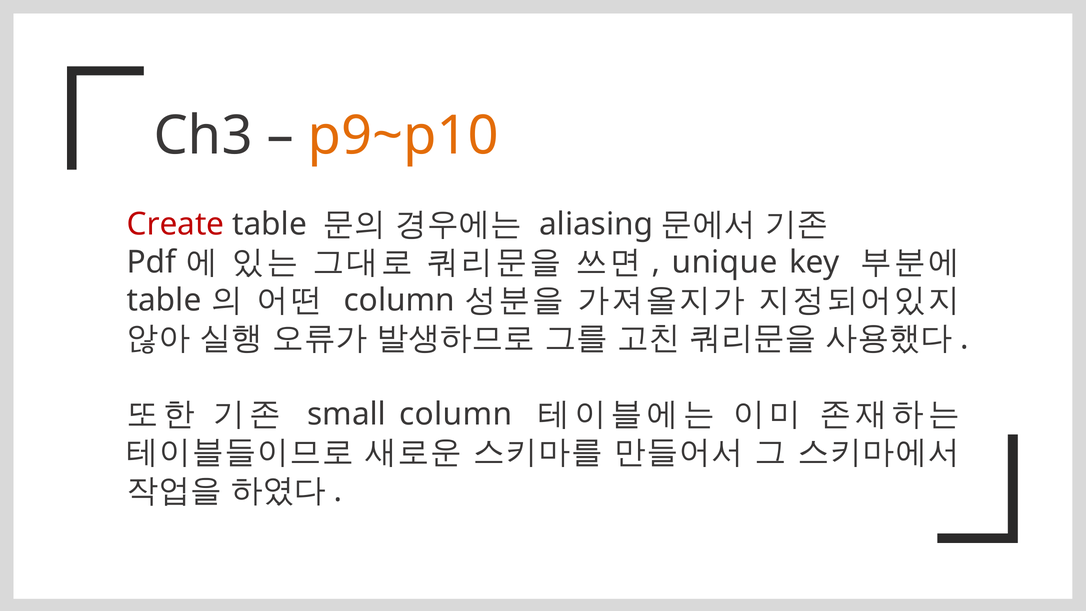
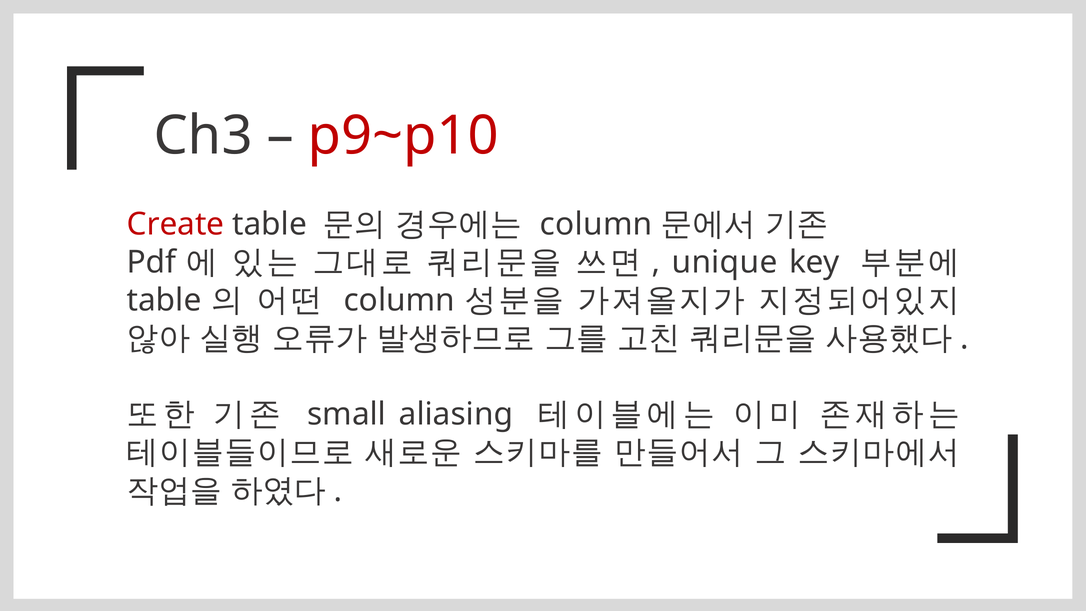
p9~p10 colour: orange -> red (403, 136)
aliasing: aliasing -> column (596, 224)
small column: column -> aliasing (456, 414)
